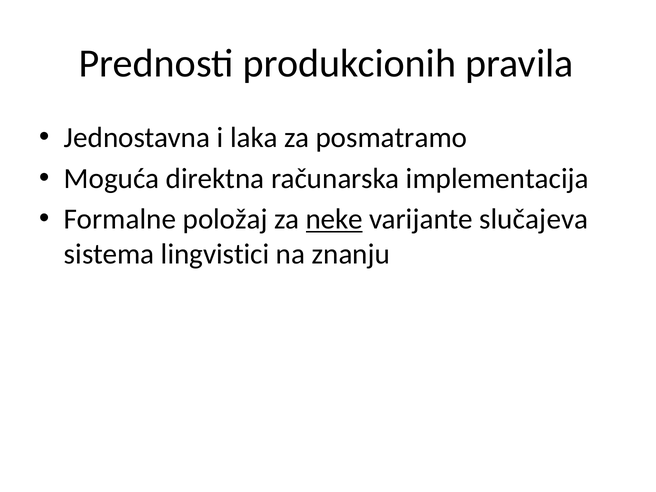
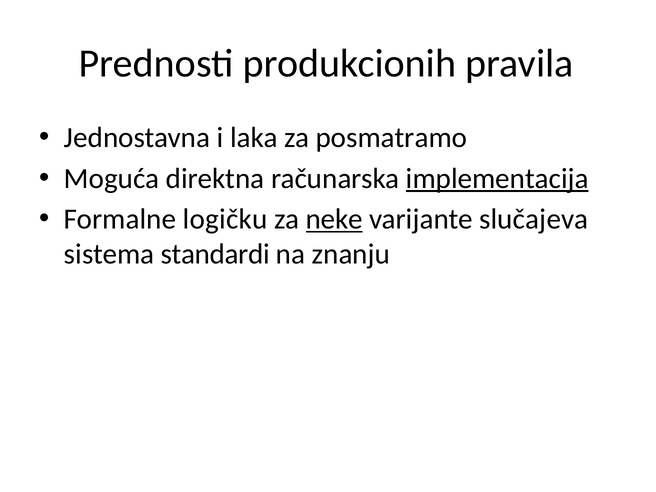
implementacija underline: none -> present (497, 178)
položaj: položaj -> logičku (225, 219)
lingvistici: lingvistici -> standardi (215, 254)
